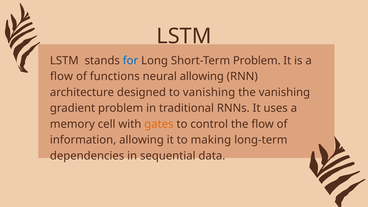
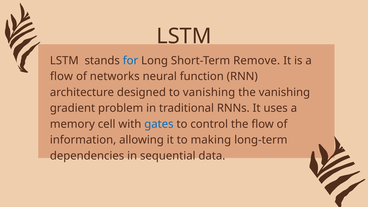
Short-Term Problem: Problem -> Remove (257, 61)
functions: functions -> networks (115, 76)
neural allowing: allowing -> function (202, 76)
gates colour: orange -> blue (159, 124)
